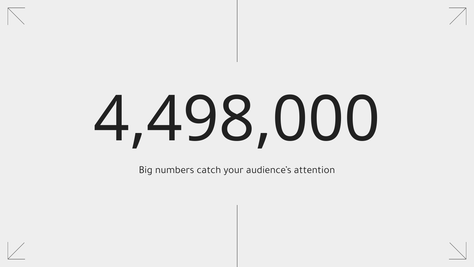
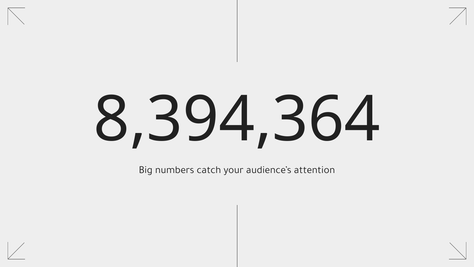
4,498,000: 4,498,000 -> 8,394,364 (237, 119)
